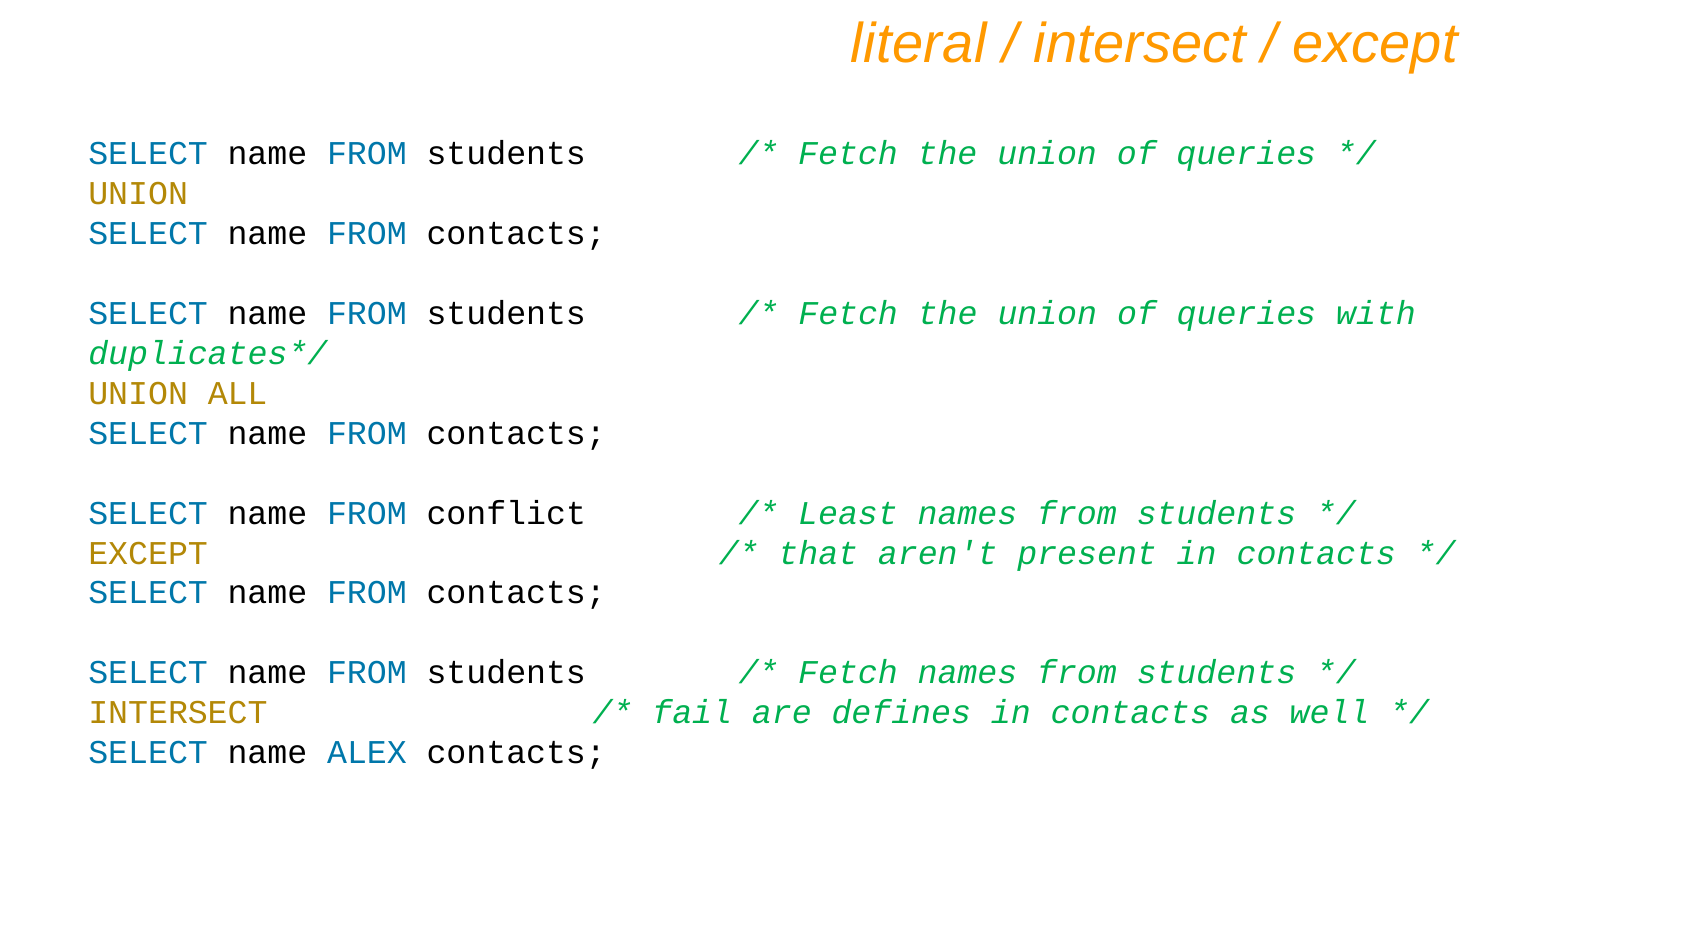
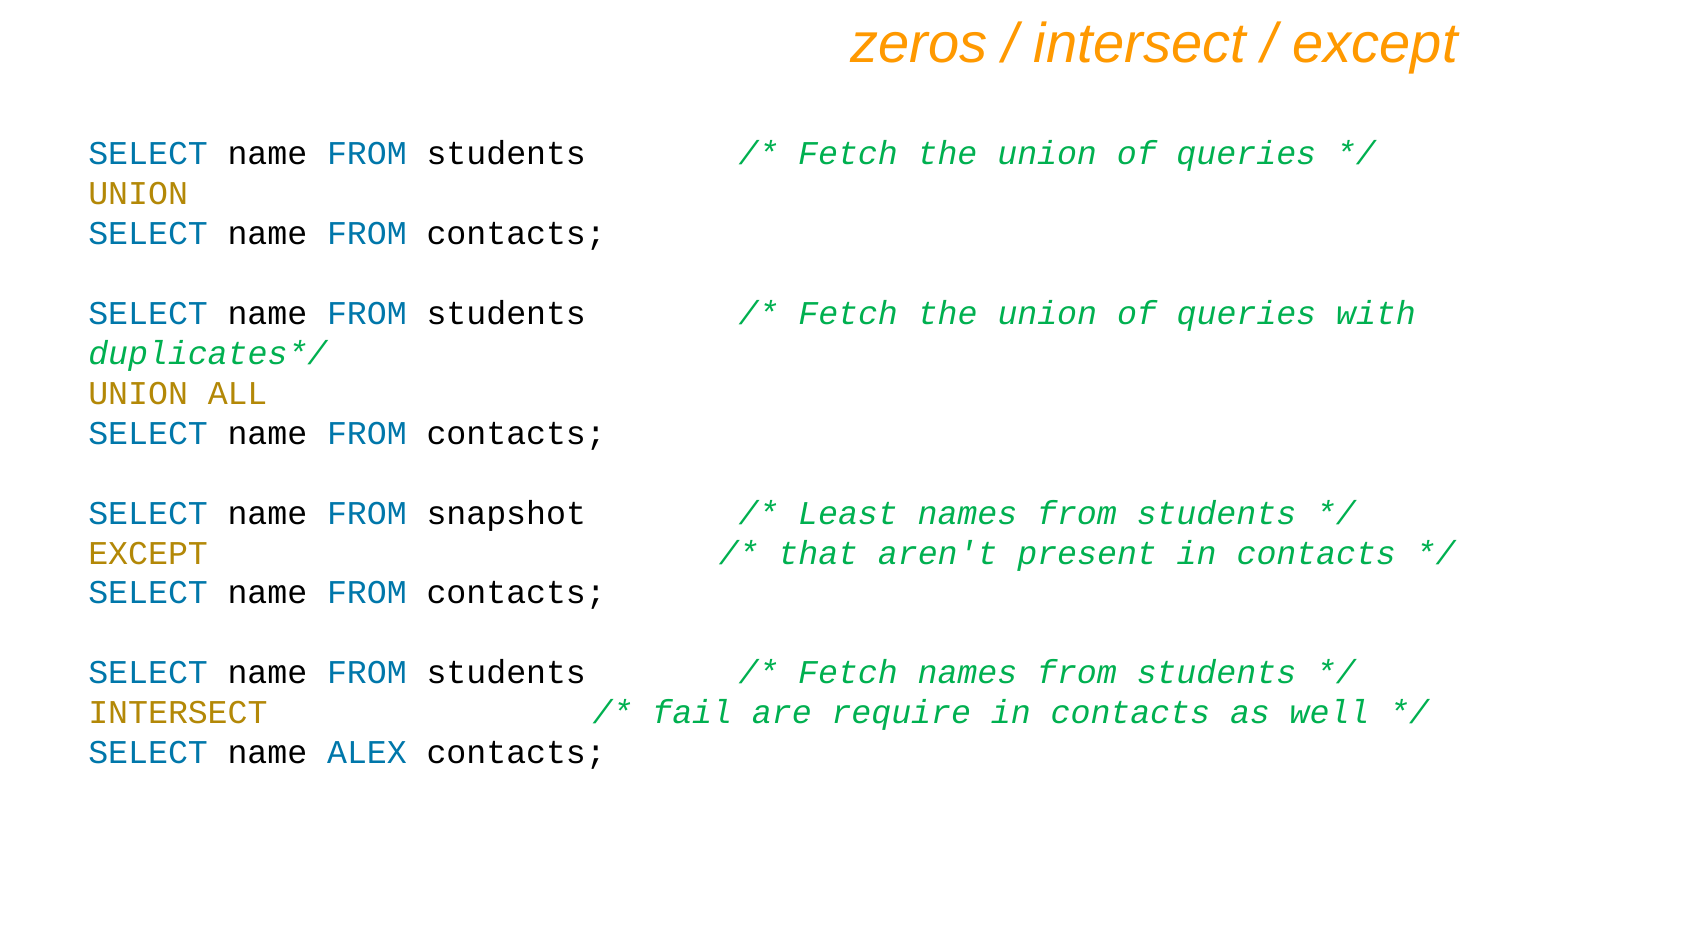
literal: literal -> zeros (919, 44)
conflict: conflict -> snapshot (506, 513)
defines: defines -> require (901, 712)
